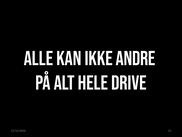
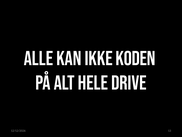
ANDRE: ANDRE -> KODEN (135, 58)
